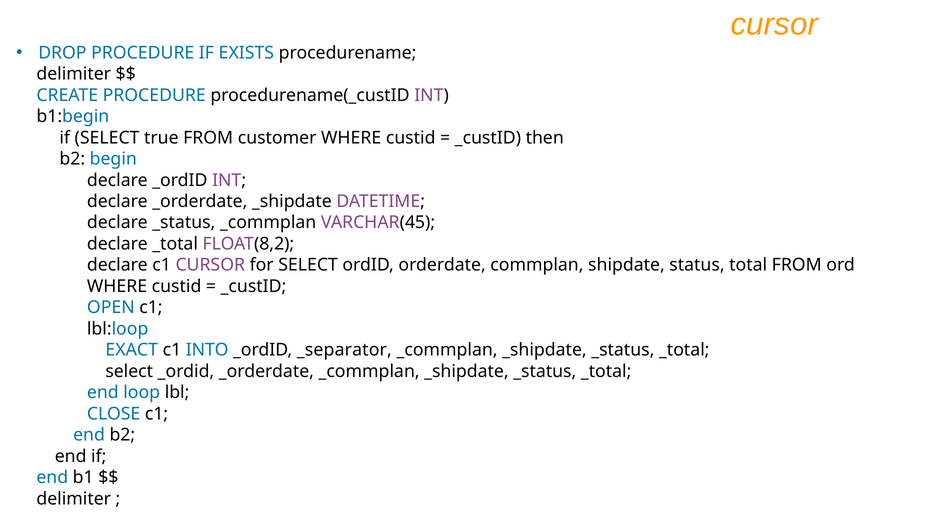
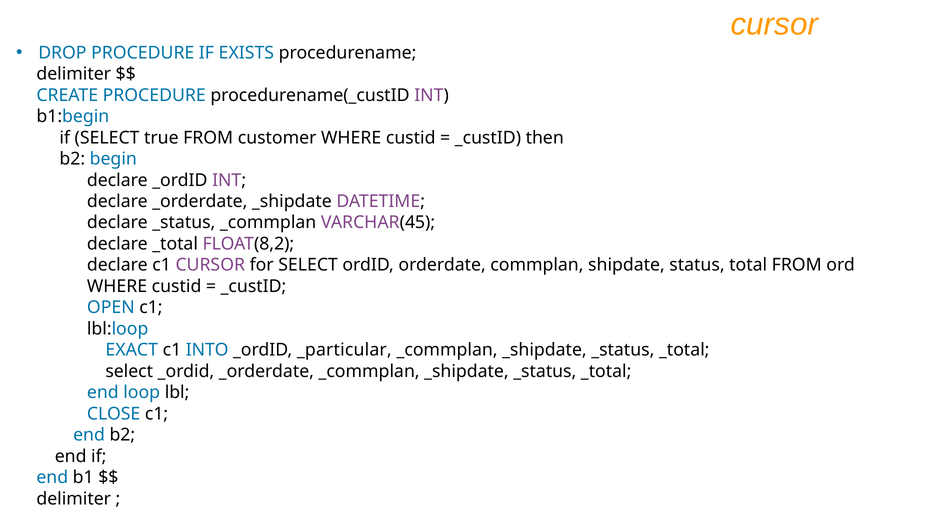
_separator: _separator -> _particular (344, 350)
